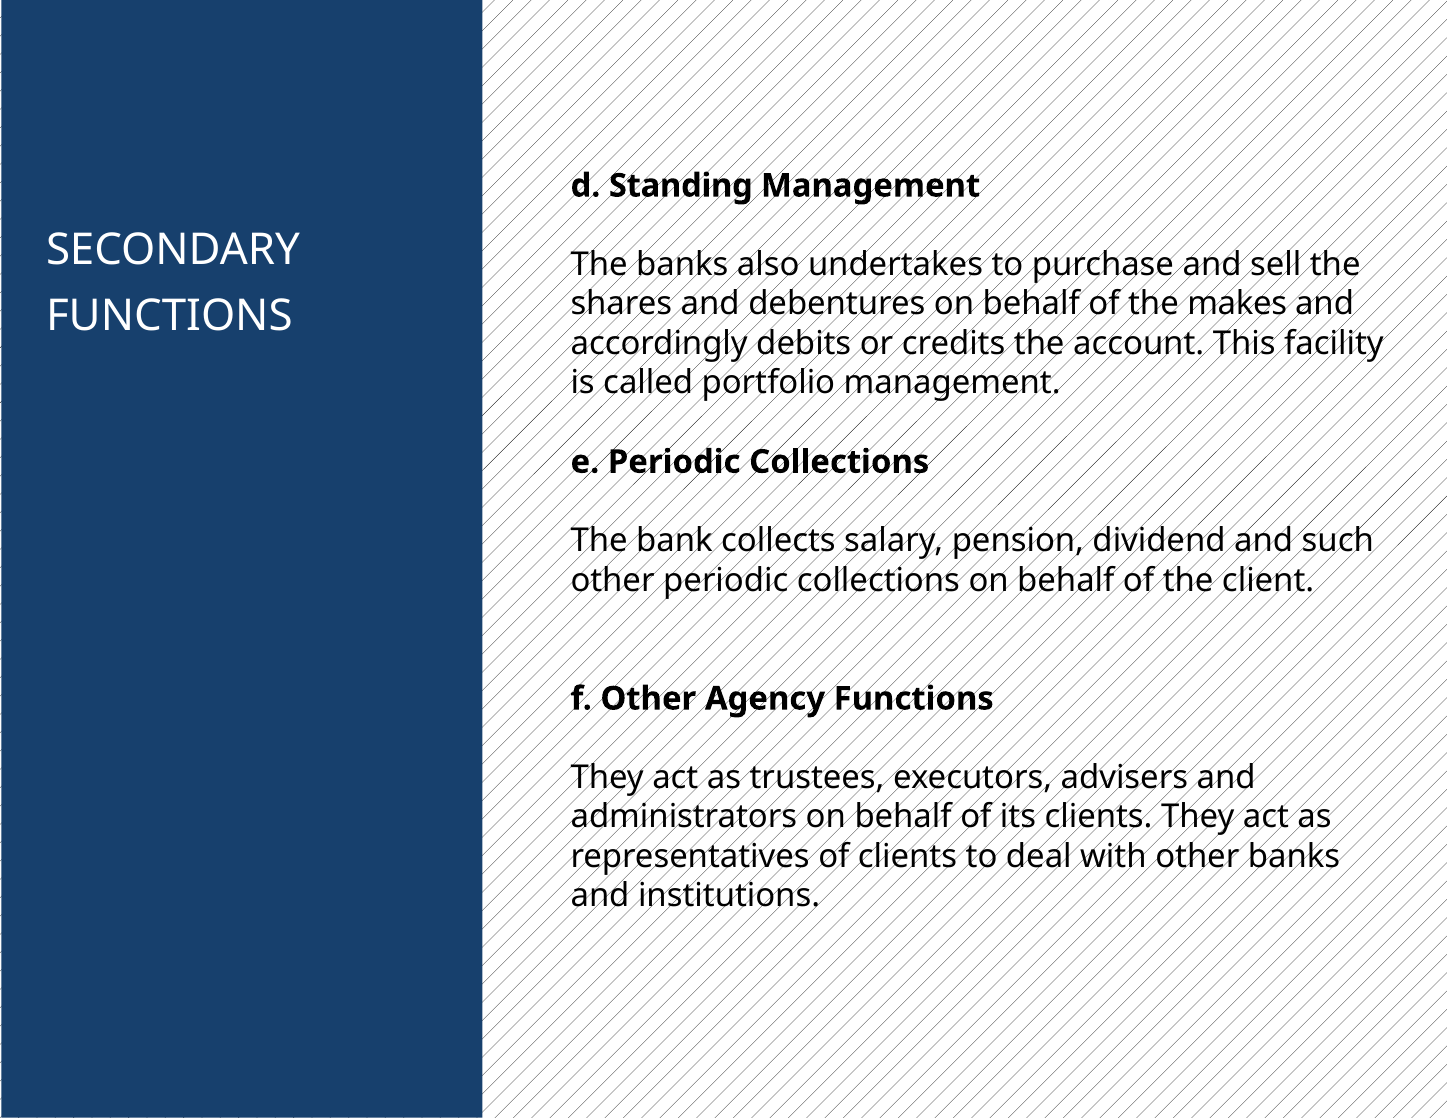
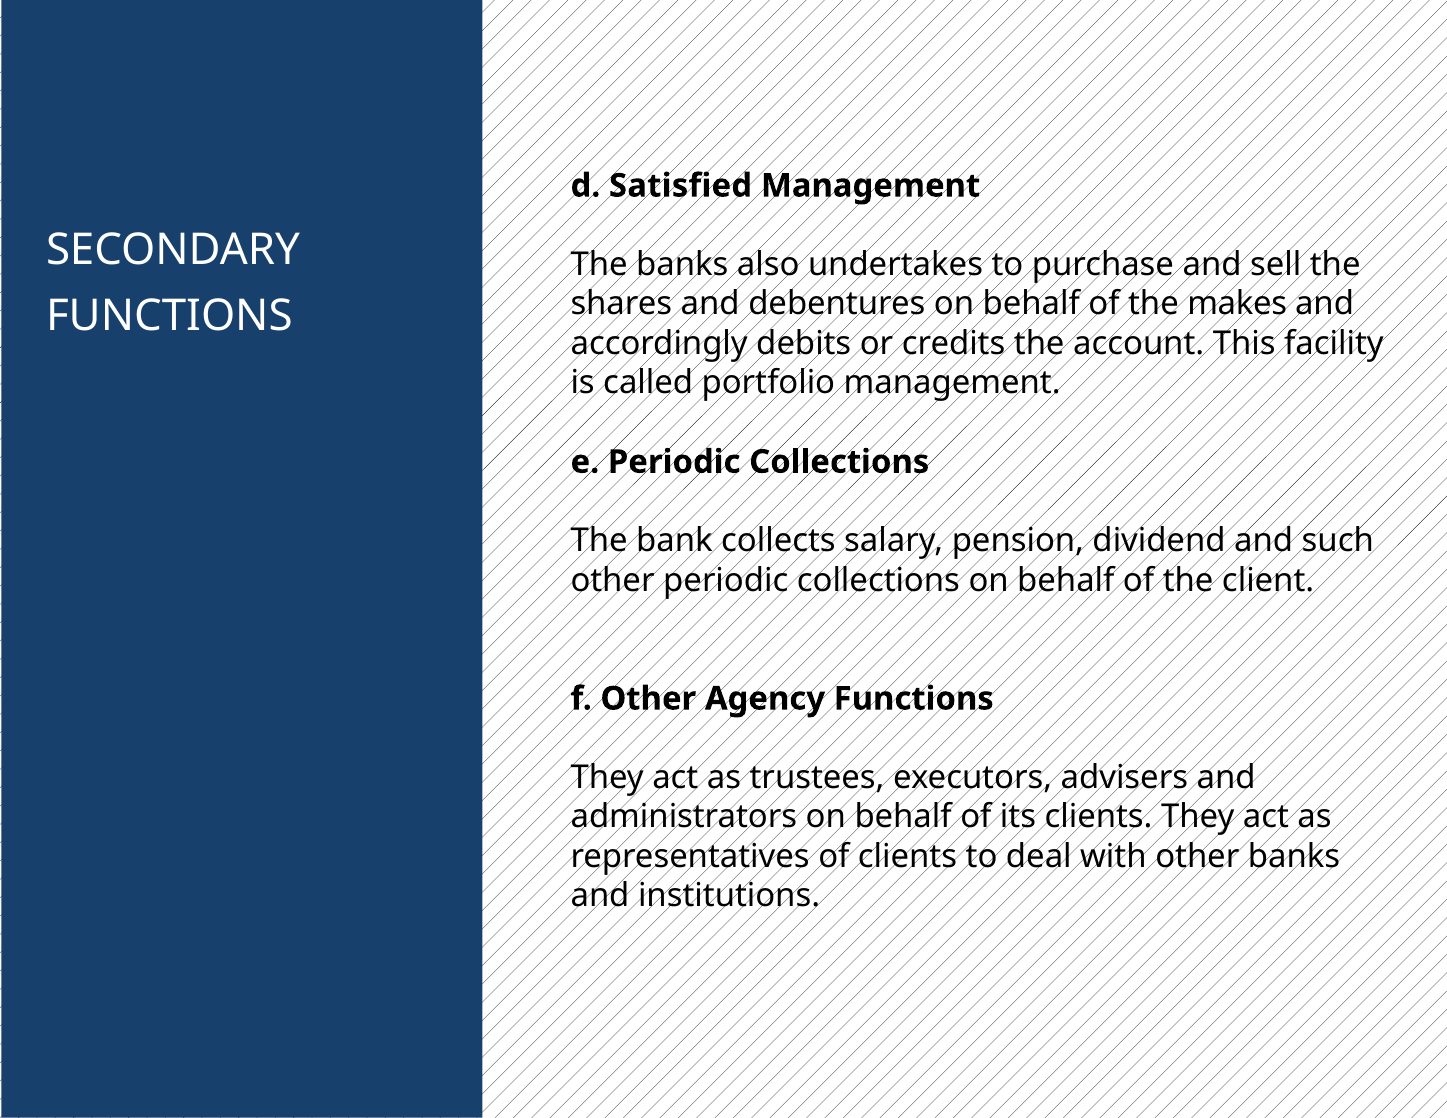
Standing: Standing -> Satisfied (681, 186)
